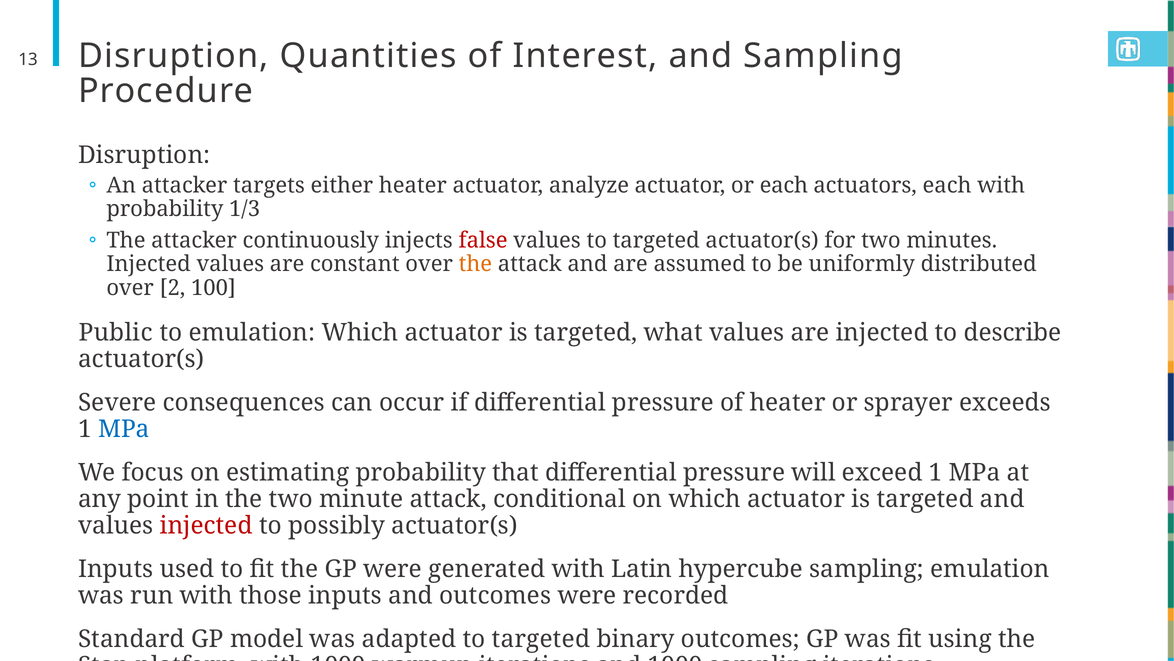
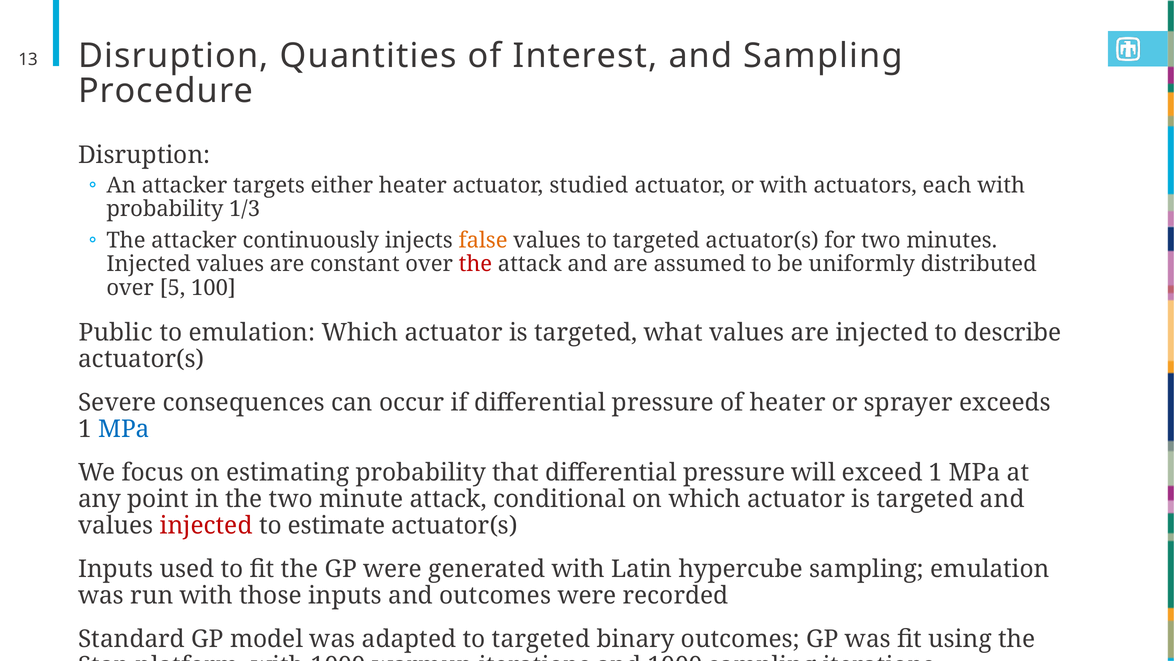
analyze: analyze -> studied (589, 185)
or each: each -> with (784, 185)
false colour: red -> orange (483, 240)
the colour: orange -> red (475, 264)
2: 2 -> 5 (173, 288)
possibly: possibly -> estimate (337, 525)
